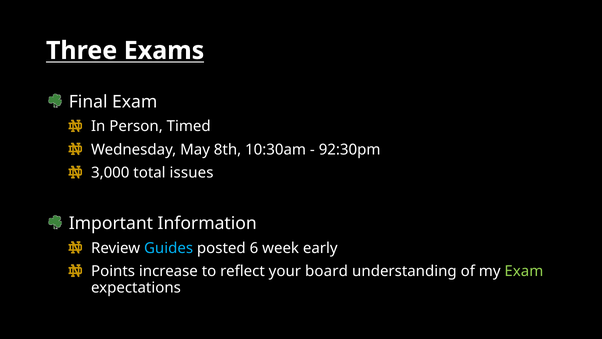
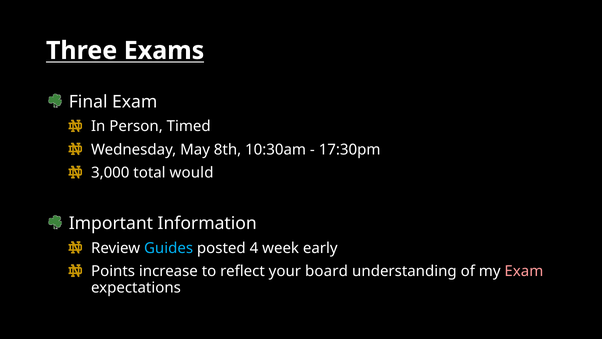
92:30pm: 92:30pm -> 17:30pm (350, 149)
issues: issues -> would (192, 173)
6: 6 -> 4 (254, 248)
Exam colour: light green -> pink (524, 271)
